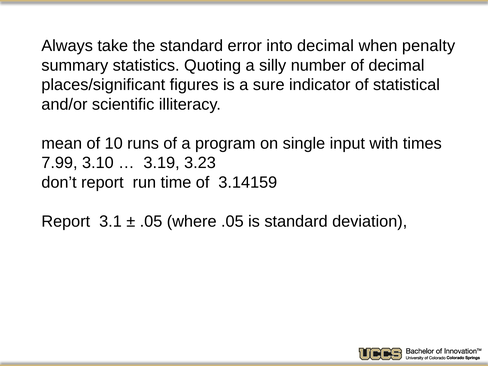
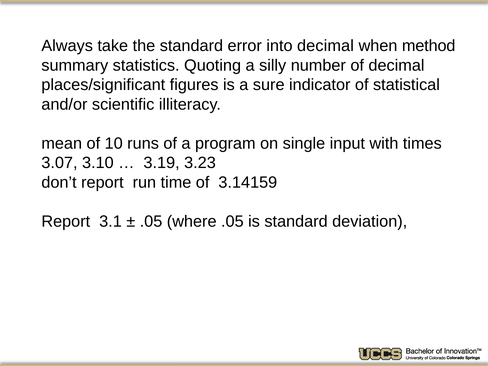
penalty: penalty -> method (429, 46)
7.99: 7.99 -> 3.07 (59, 163)
